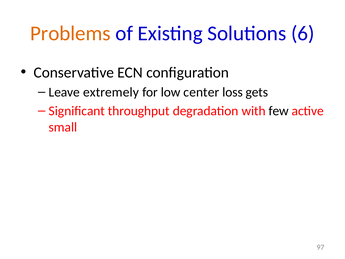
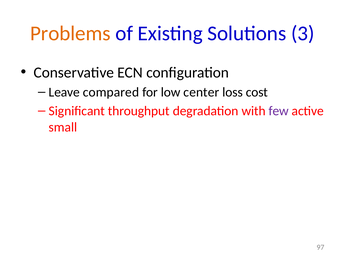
6: 6 -> 3 (303, 33)
extremely: extremely -> compared (111, 92)
gets: gets -> cost (257, 92)
few colour: black -> purple (279, 111)
